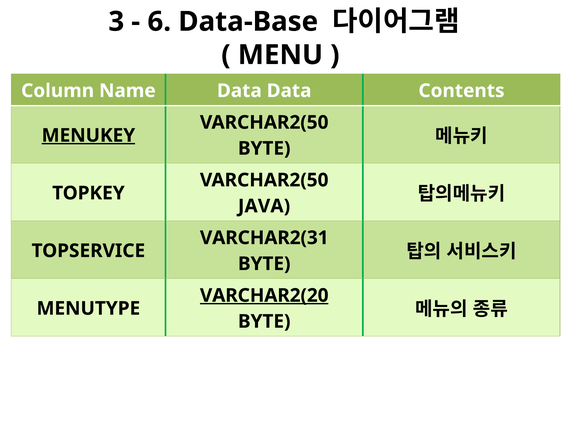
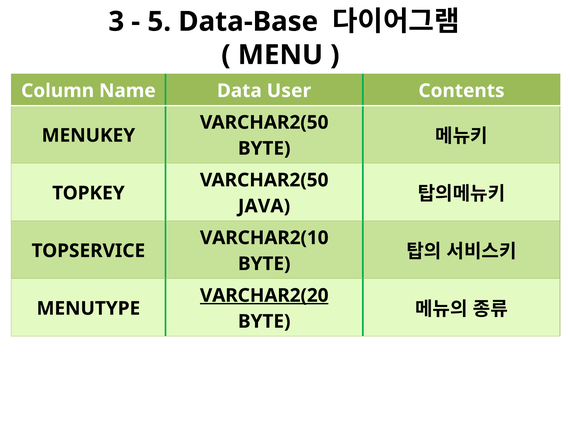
6: 6 -> 5 (159, 22)
Data Data: Data -> User (289, 91)
MENUKEY underline: present -> none (88, 135)
VARCHAR2(31: VARCHAR2(31 -> VARCHAR2(10 (264, 238)
